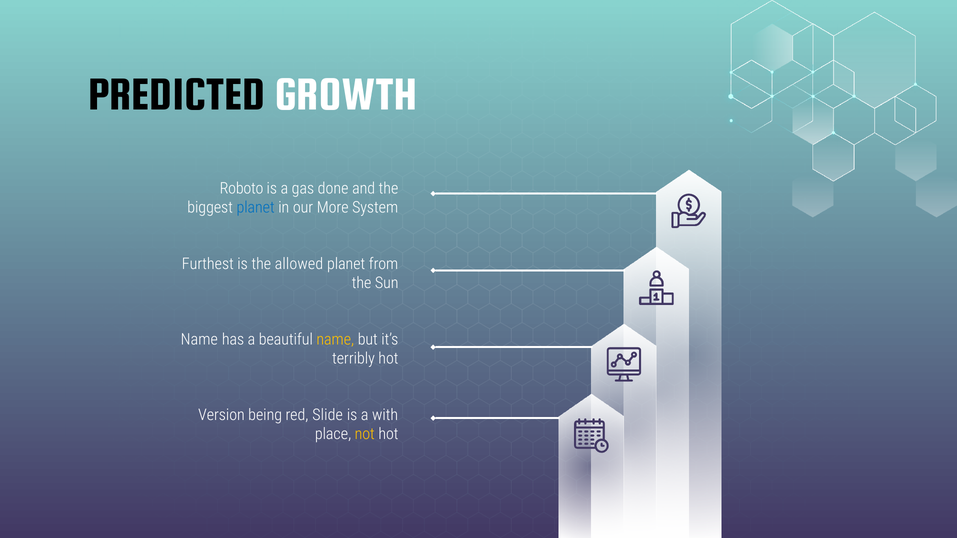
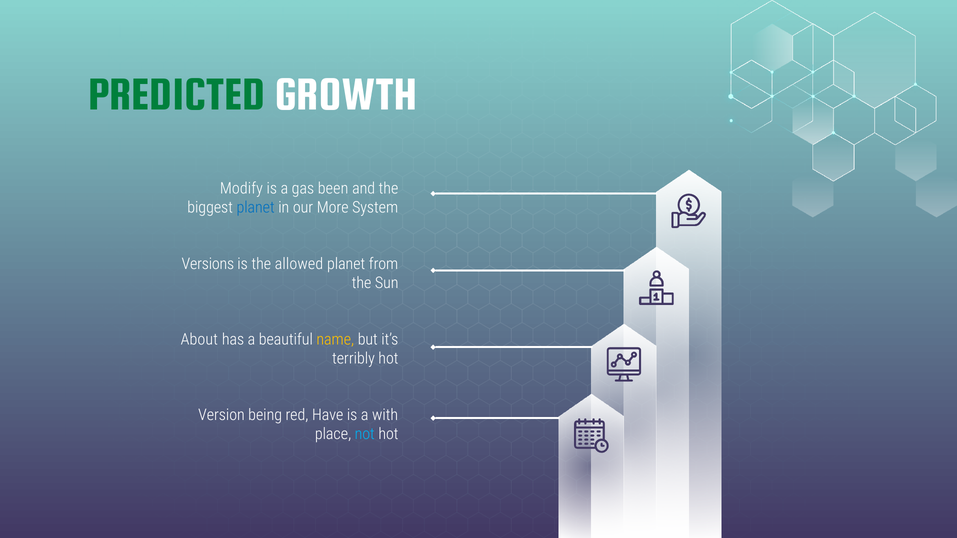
PREDICTED colour: black -> green (177, 94)
Roboto: Roboto -> Modify (241, 188)
done: done -> been (333, 188)
Furthest: Furthest -> Versions (208, 264)
Name: Name -> About (199, 340)
Slide: Slide -> Have (328, 415)
not colour: yellow -> light blue (365, 434)
